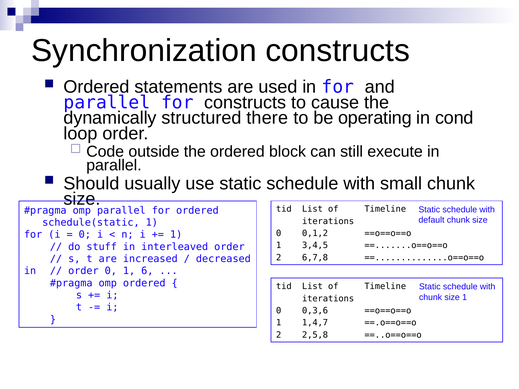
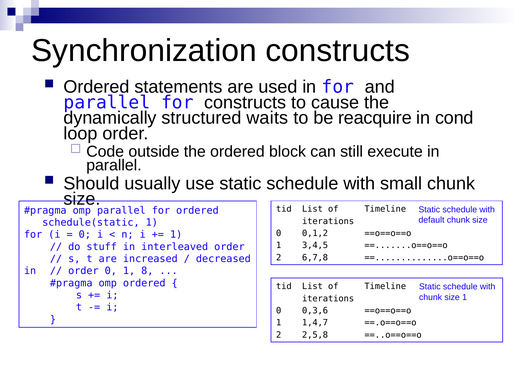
there: there -> waits (267, 118)
operating: operating -> reacquire (375, 118)
6: 6 -> 8 (147, 271)
